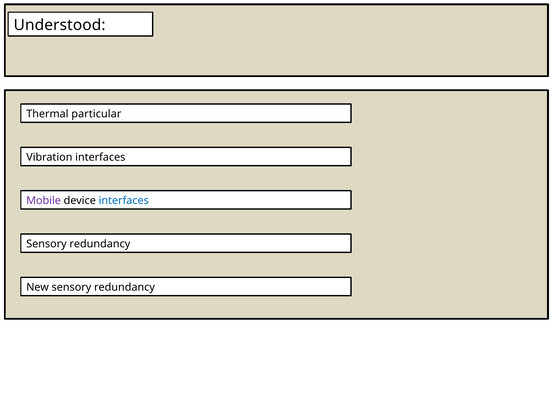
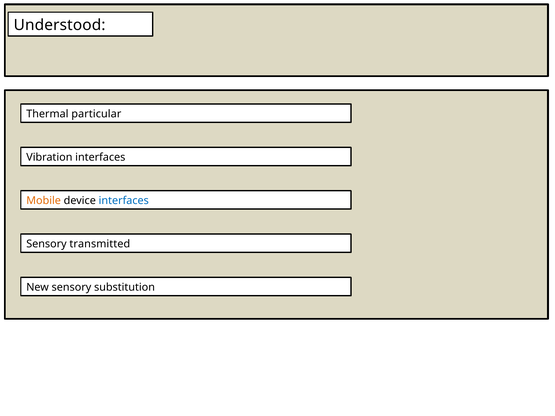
Mobile colour: purple -> orange (44, 201)
redundancy: redundancy -> transmitted (100, 244)
New sensory redundancy: redundancy -> substitution (125, 287)
